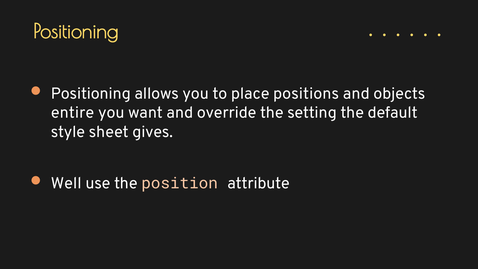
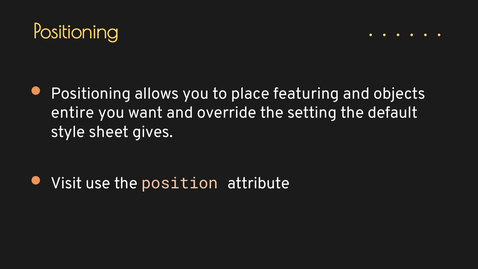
positions: positions -> featuring (306, 94)
Well: Well -> Visit (66, 183)
